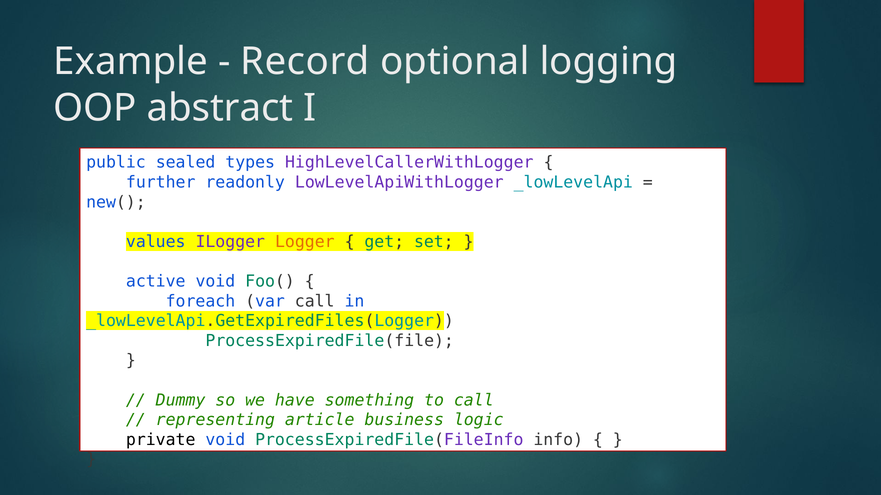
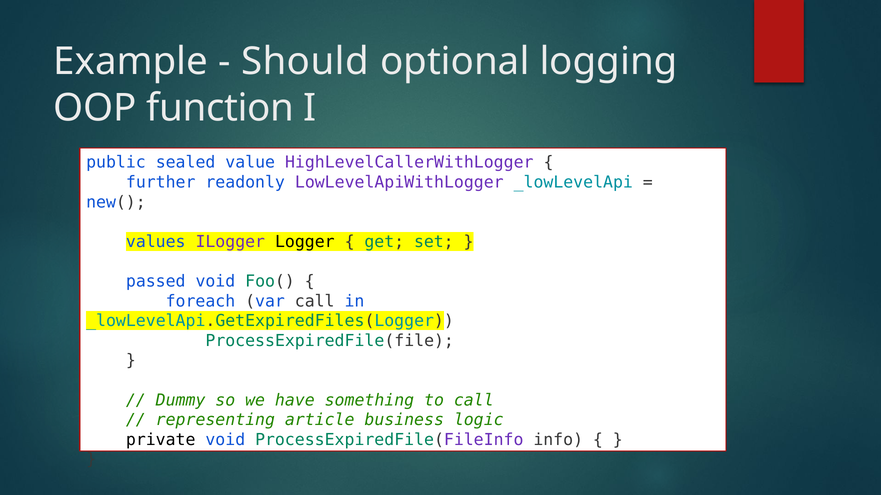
Record: Record -> Should (305, 62)
abstract: abstract -> function (220, 108)
types: types -> value (250, 163)
Logger colour: orange -> black (305, 242)
active: active -> passed (156, 282)
